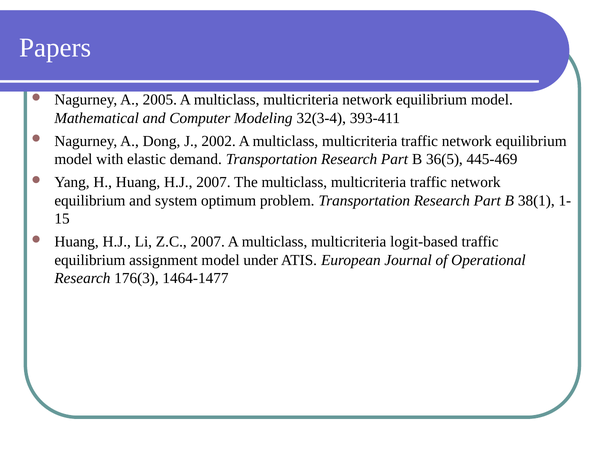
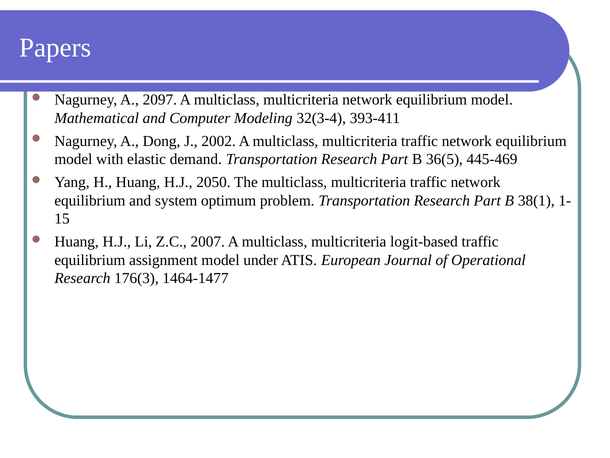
2005: 2005 -> 2097 (160, 100)
H.J 2007: 2007 -> 2050 (213, 182)
